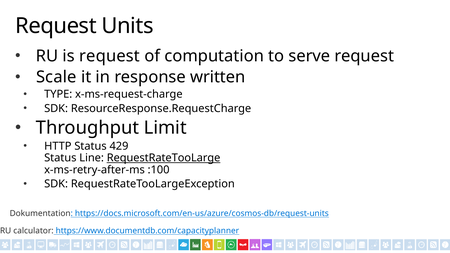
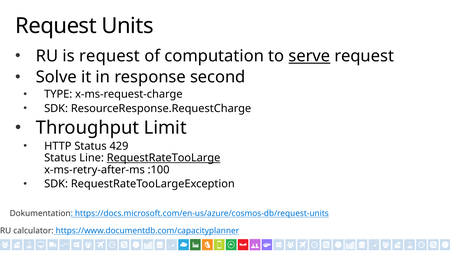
serve underline: none -> present (309, 56)
Scale: Scale -> Solve (56, 77)
written: written -> second (218, 77)
